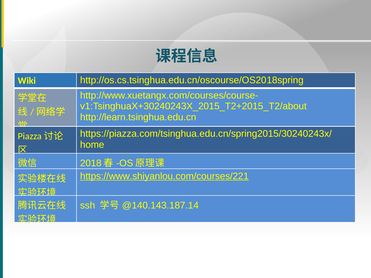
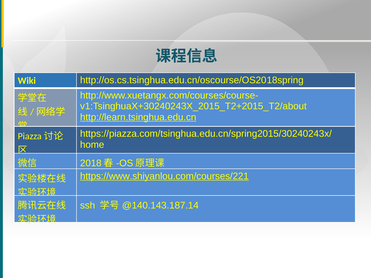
http://learn.tsinghua.edu.cn underline: none -> present (138, 117)
